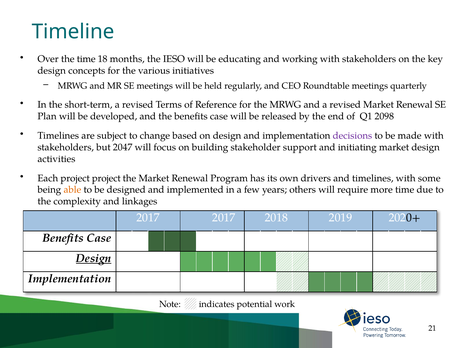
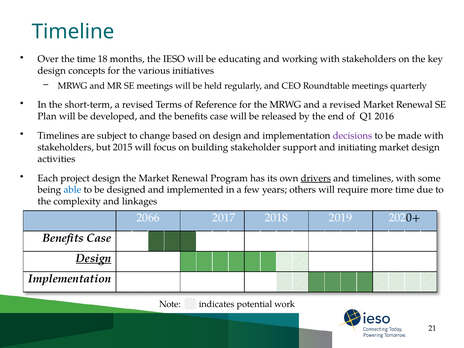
2098: 2098 -> 2016 (384, 116)
2047: 2047 -> 2015 (123, 147)
project project: project -> design (106, 178)
drivers underline: none -> present (316, 178)
able colour: orange -> blue (72, 190)
2017: 2017 -> 2066 (148, 218)
